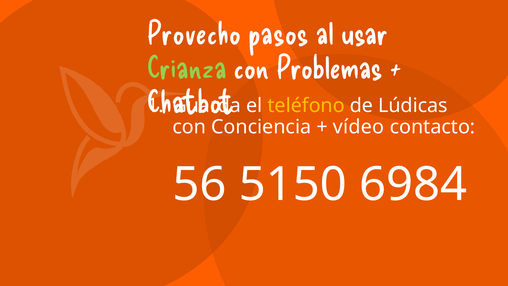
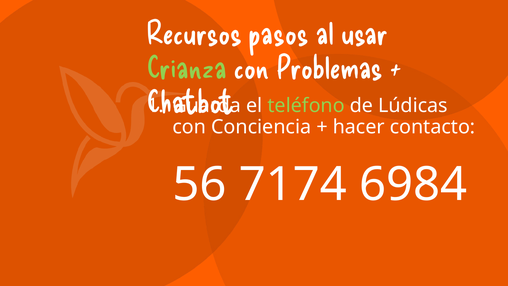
Provecho: Provecho -> Recursos (194, 34)
teléfono colour: yellow -> light green (306, 106)
vídeo: vídeo -> hacer (359, 127)
5150: 5150 -> 7174 (293, 184)
